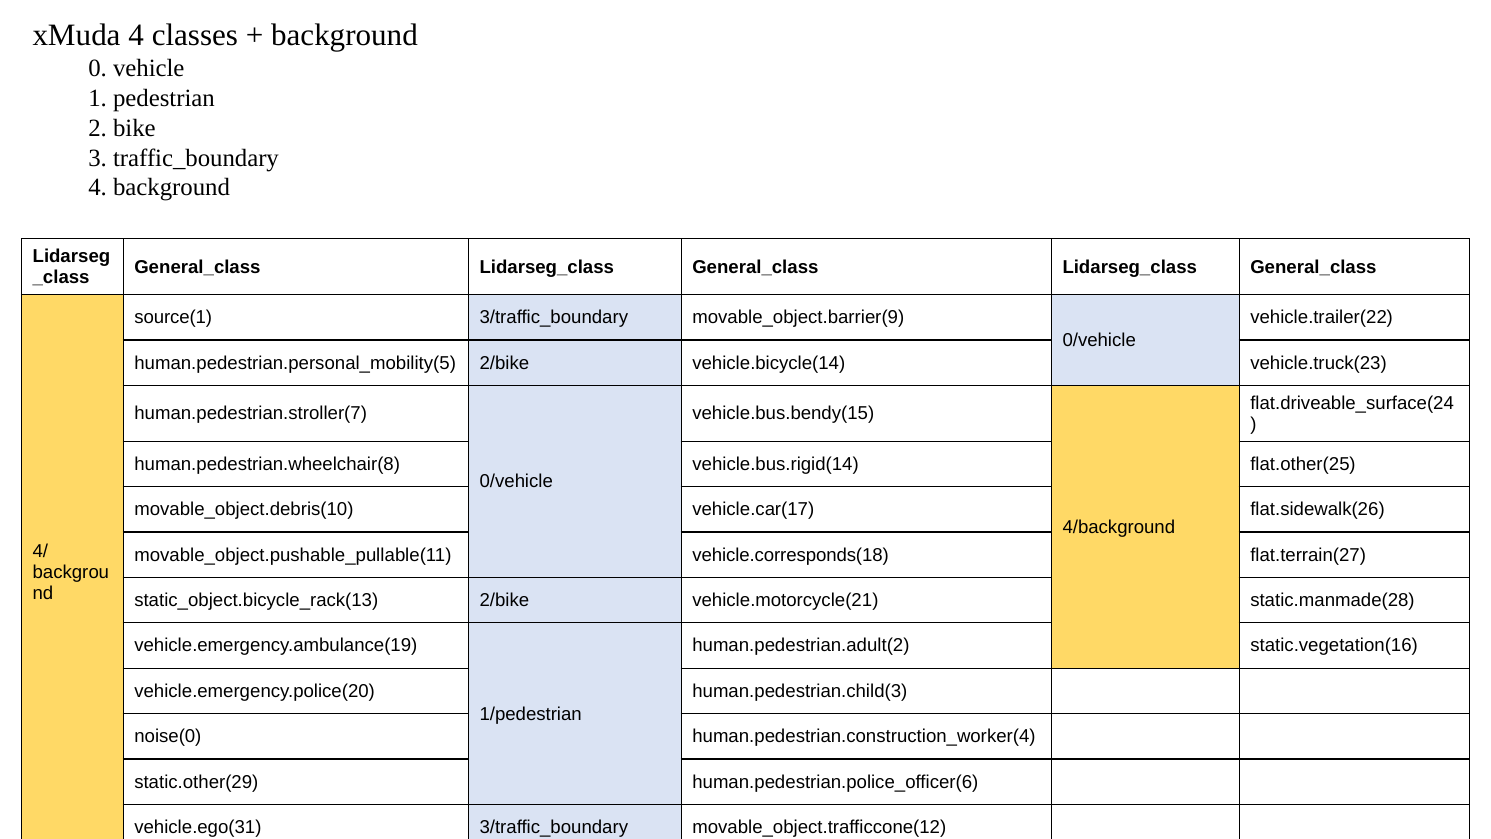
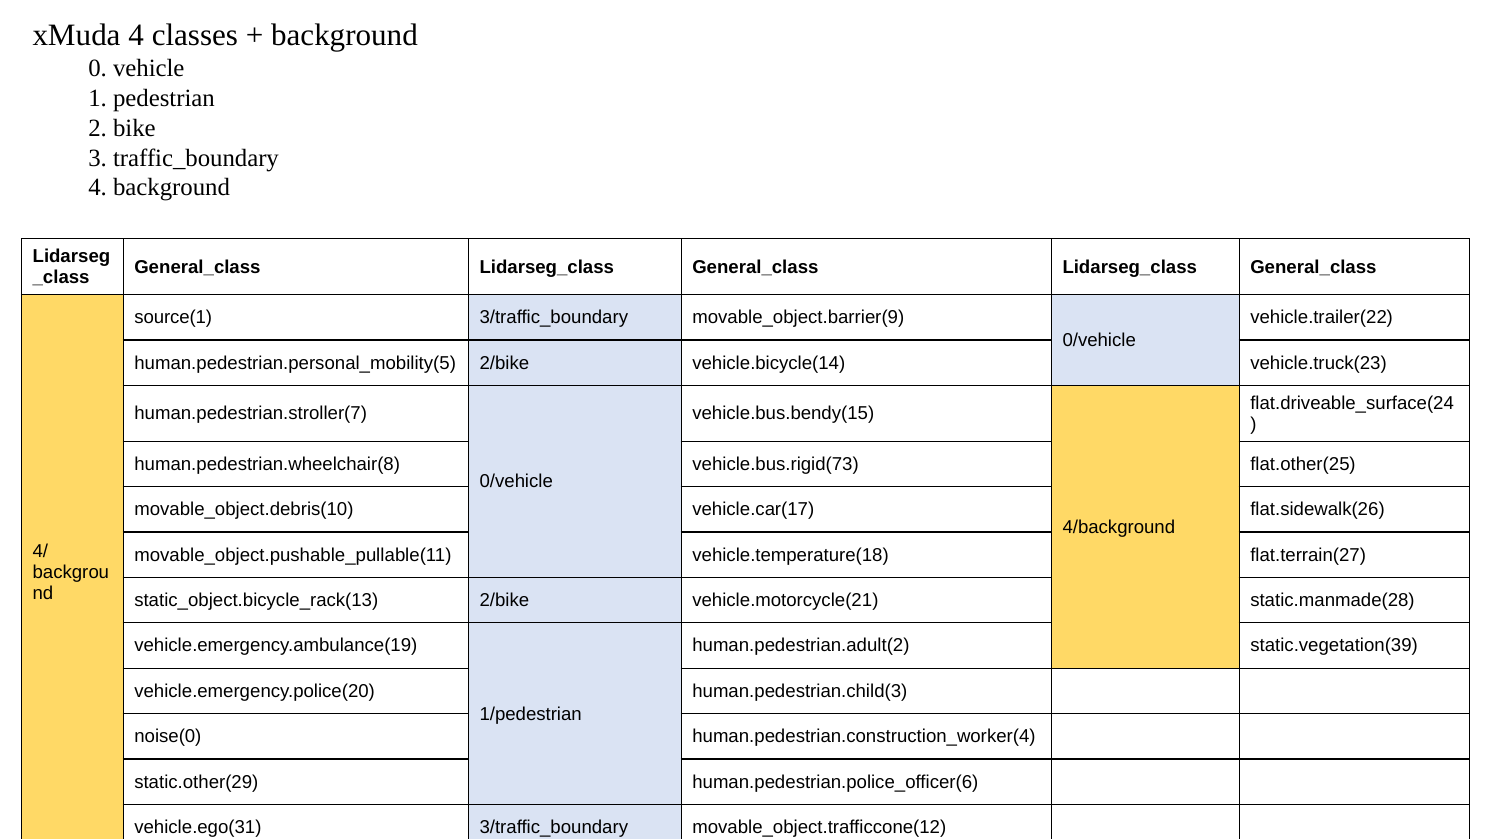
vehicle.bus.rigid(14: vehicle.bus.rigid(14 -> vehicle.bus.rigid(73 (776, 464)
vehicle.corresponds(18: vehicle.corresponds(18 -> vehicle.temperature(18 (791, 555)
static.vegetation(16: static.vegetation(16 -> static.vegetation(39 (1334, 646)
